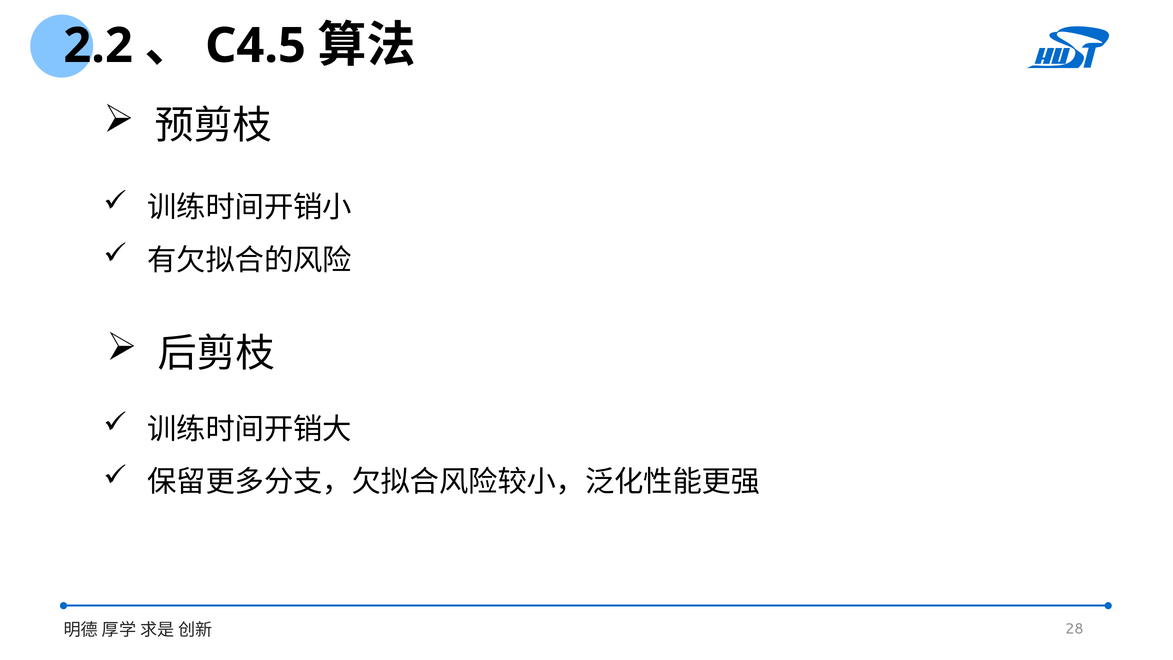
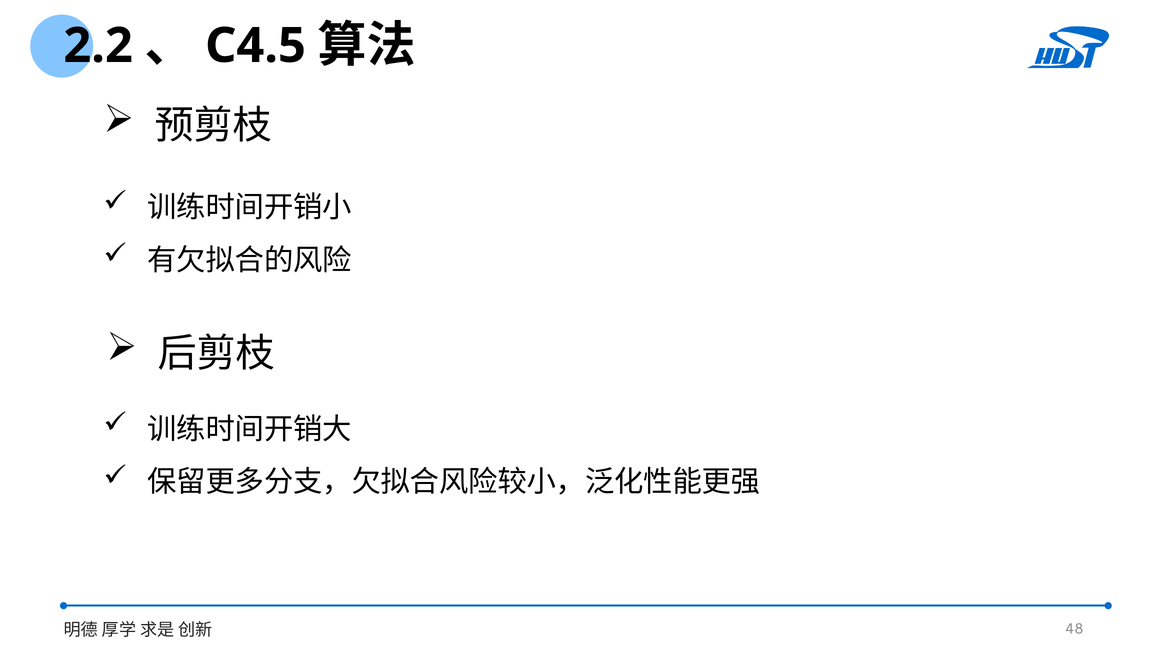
28: 28 -> 48 (1074, 629)
